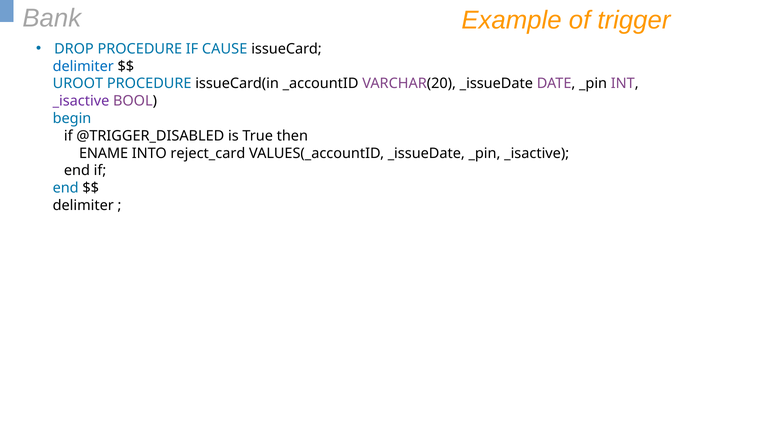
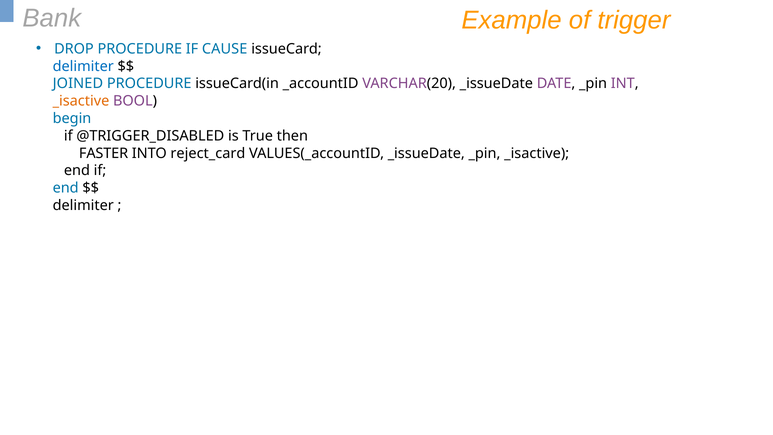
UROOT: UROOT -> JOINED (78, 84)
_isactive colour: purple -> orange (81, 101)
ENAME: ENAME -> FASTER (104, 153)
